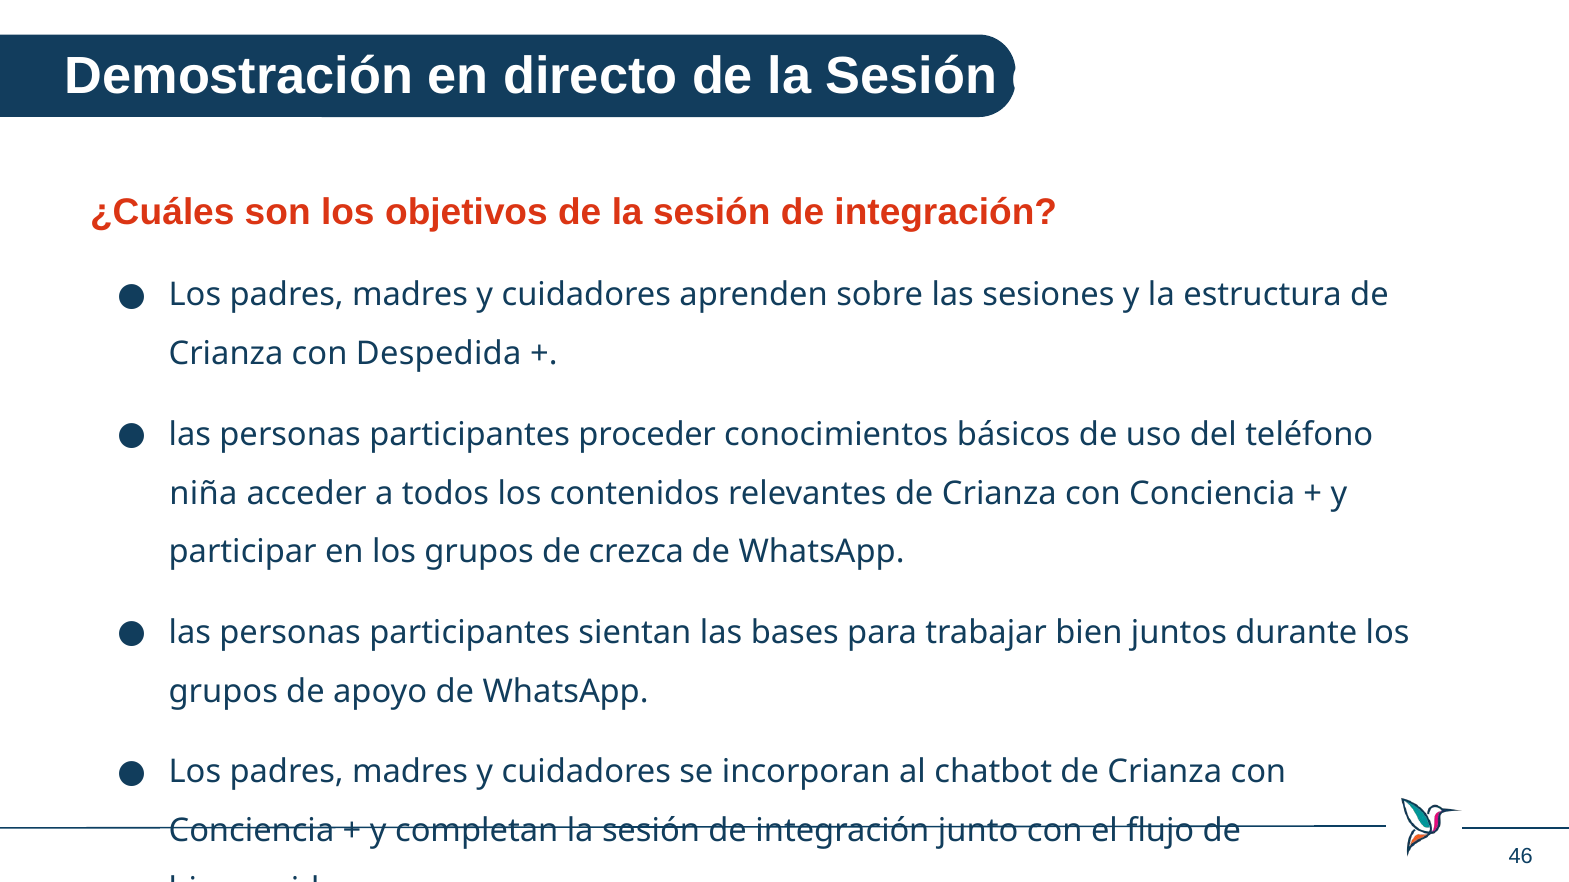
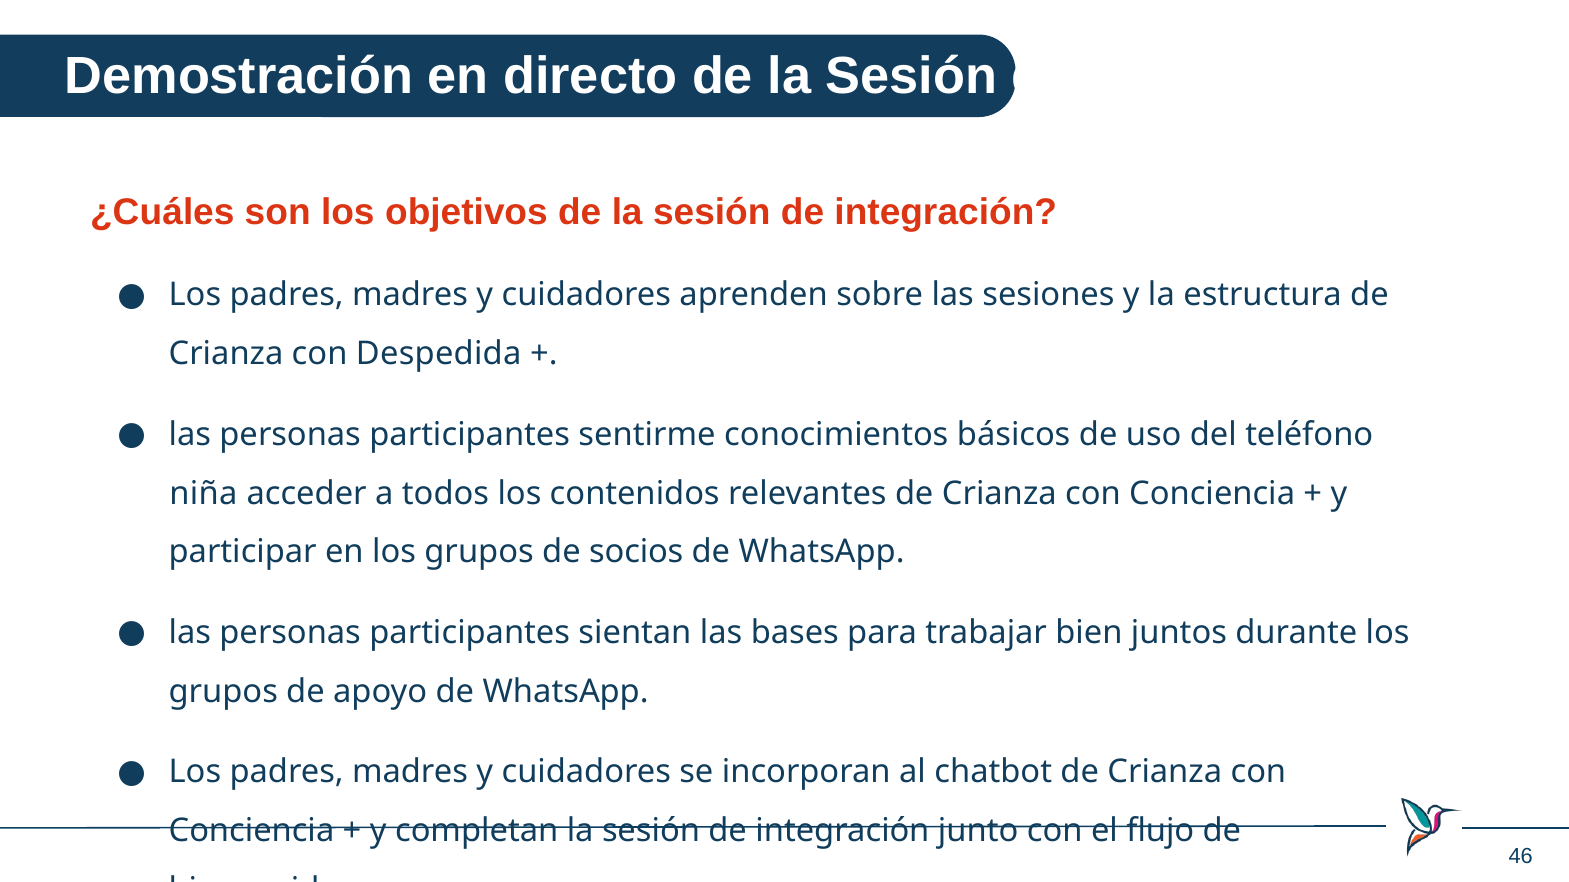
proceder: proceder -> sentirme (647, 435)
crezca: crezca -> socios (636, 552)
